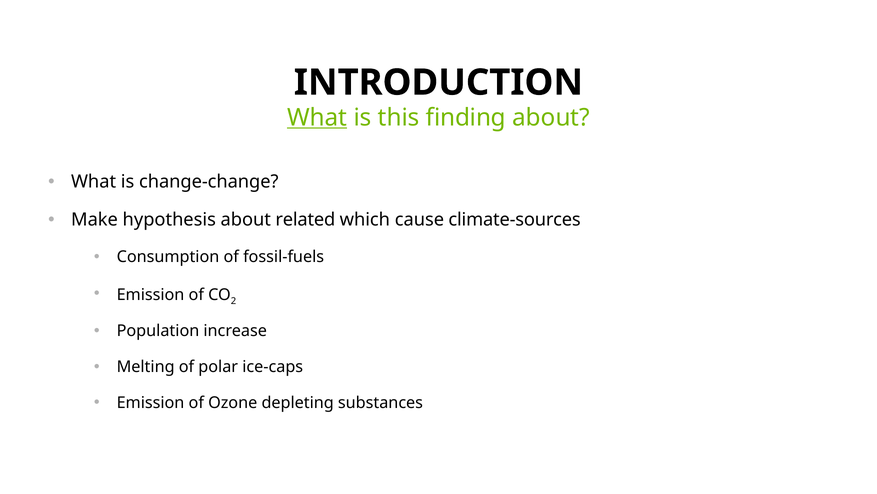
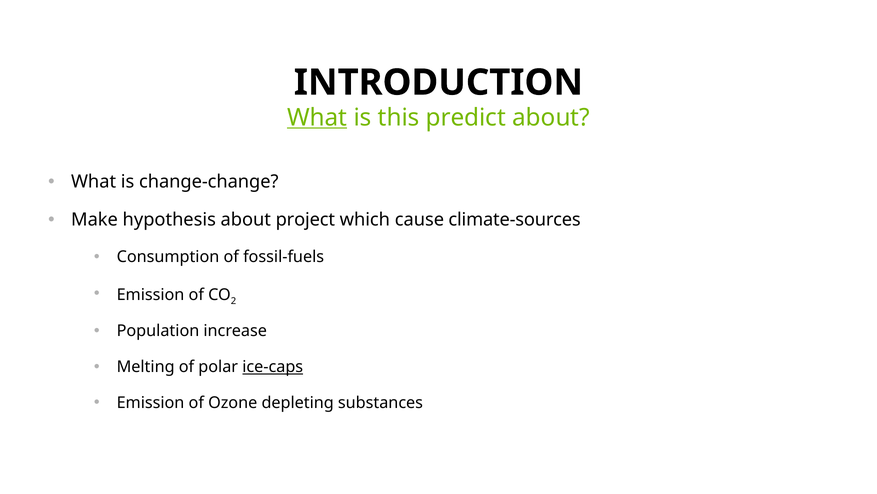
finding: finding -> predict (466, 117)
related: related -> project (305, 220)
ice-caps underline: none -> present (273, 366)
